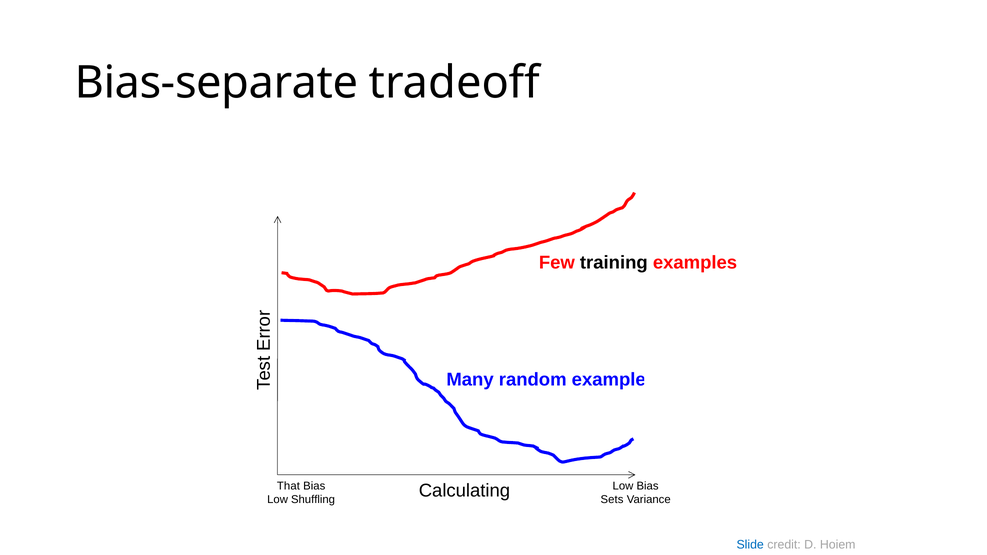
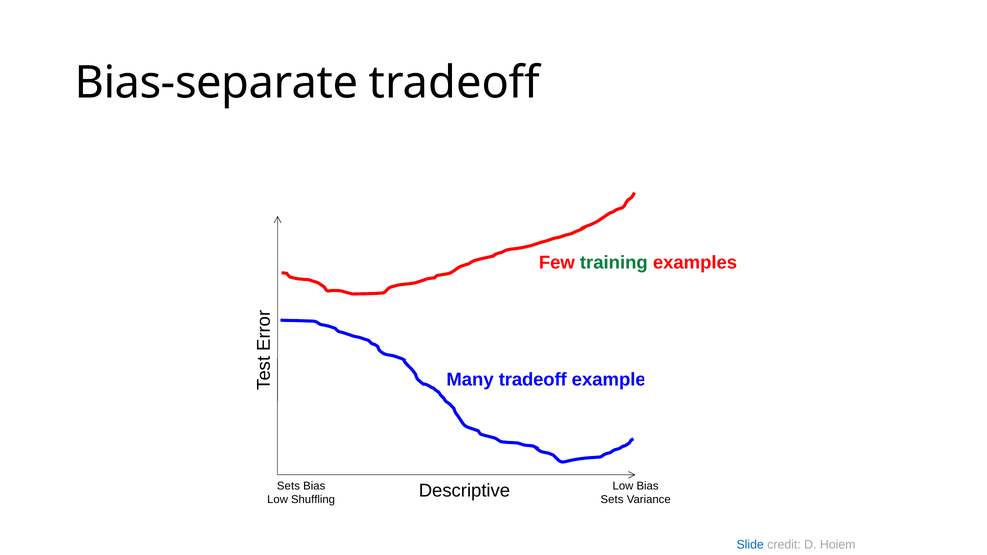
training colour: black -> green (614, 263)
Many random: random -> tradeoff (533, 380)
That: That -> Sets (288, 486)
Calculating: Calculating -> Descriptive (464, 491)
